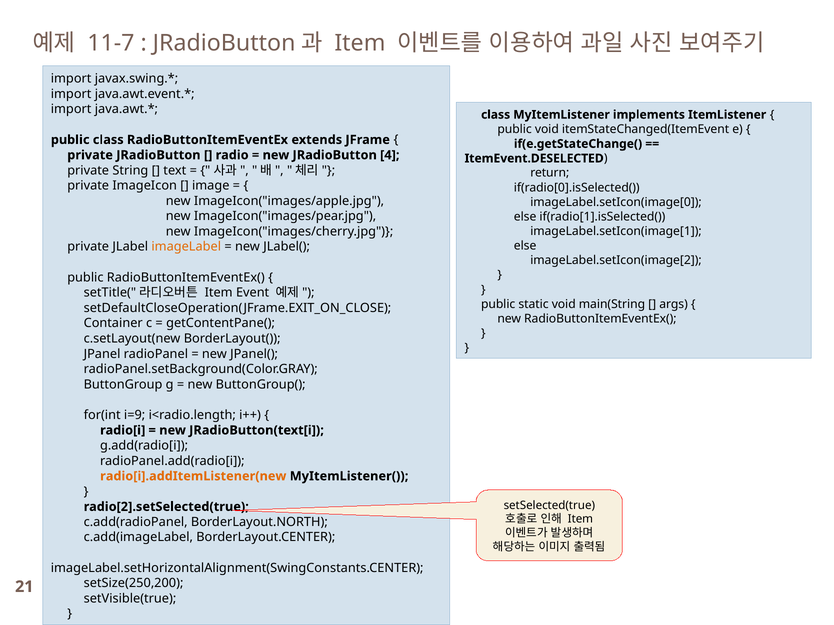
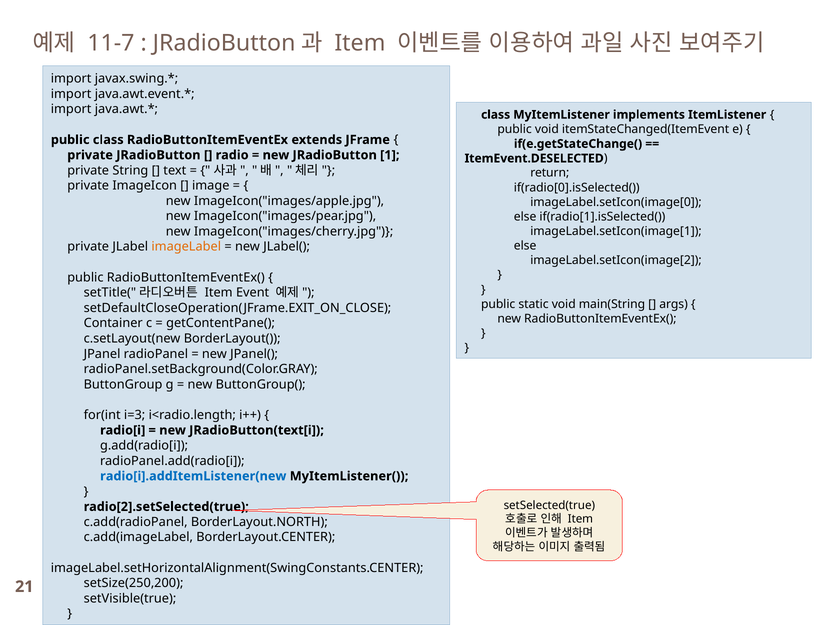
4: 4 -> 1 (390, 155)
i=9: i=9 -> i=3 (135, 415)
radio[i].addItemListener(new colour: orange -> blue (193, 476)
